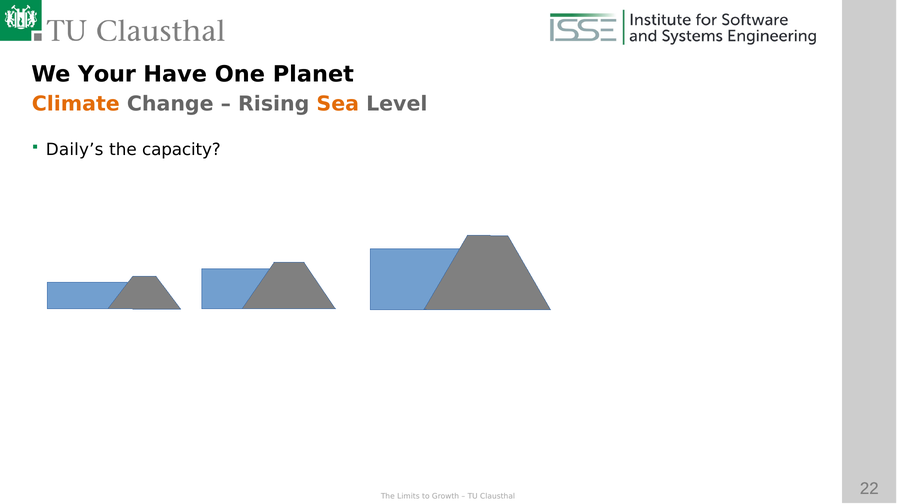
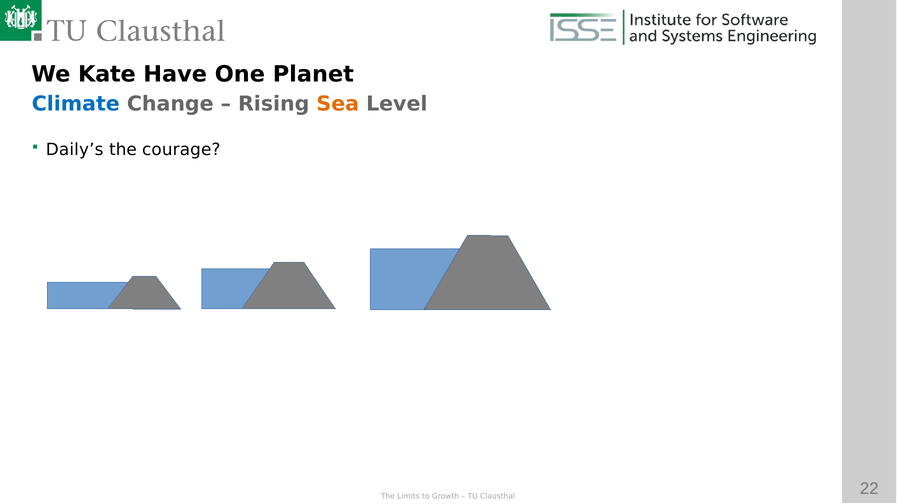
Your: Your -> Kate (107, 75)
Climate colour: orange -> blue (76, 104)
capacity: capacity -> courage (181, 150)
